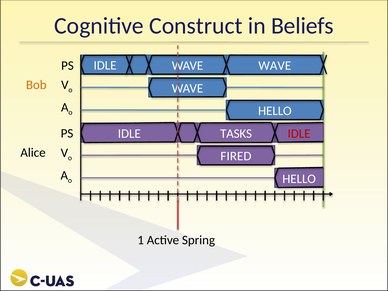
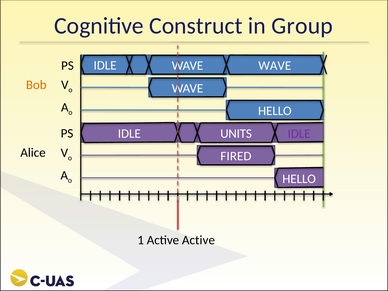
Beliefs: Beliefs -> Group (302, 26)
TASKS: TASKS -> UNITS (236, 134)
IDLE colour: red -> purple (299, 134)
Active Spring: Spring -> Active (198, 240)
